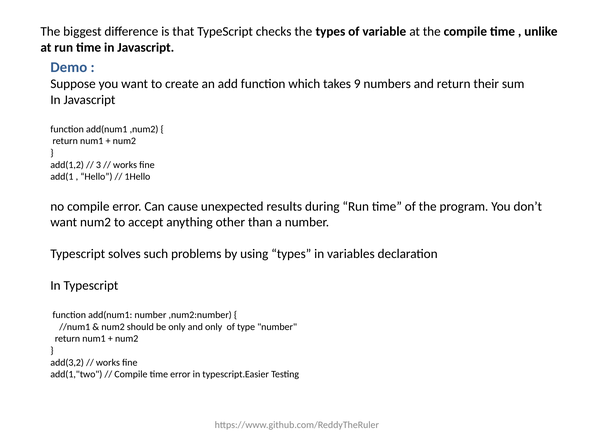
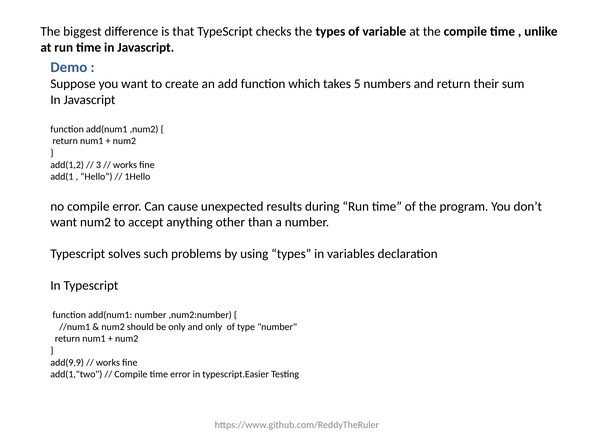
9: 9 -> 5 (357, 84)
add(3,2: add(3,2 -> add(9,9 (67, 363)
